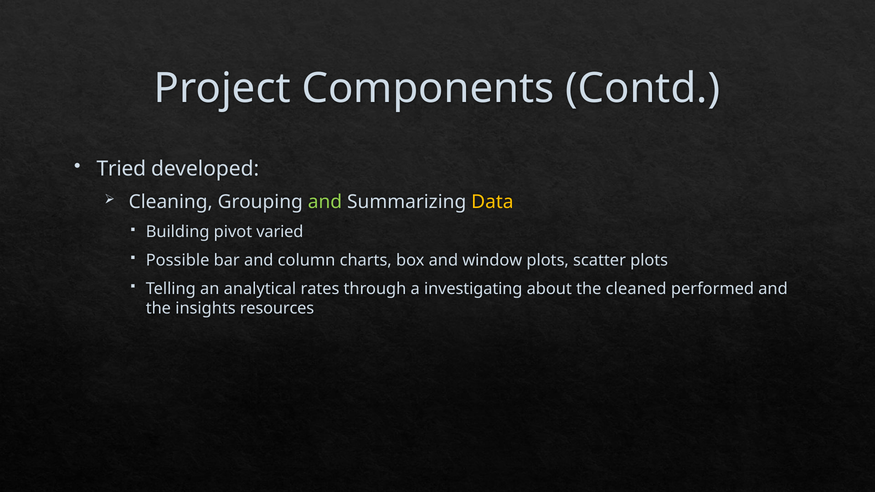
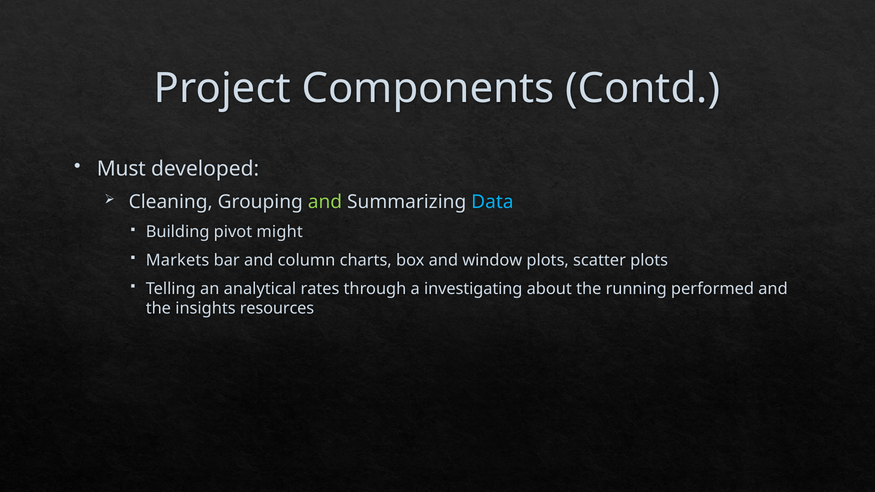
Tried: Tried -> Must (121, 169)
Data colour: yellow -> light blue (492, 202)
varied: varied -> might (280, 232)
Possible: Possible -> Markets (178, 260)
cleaned: cleaned -> running (636, 289)
